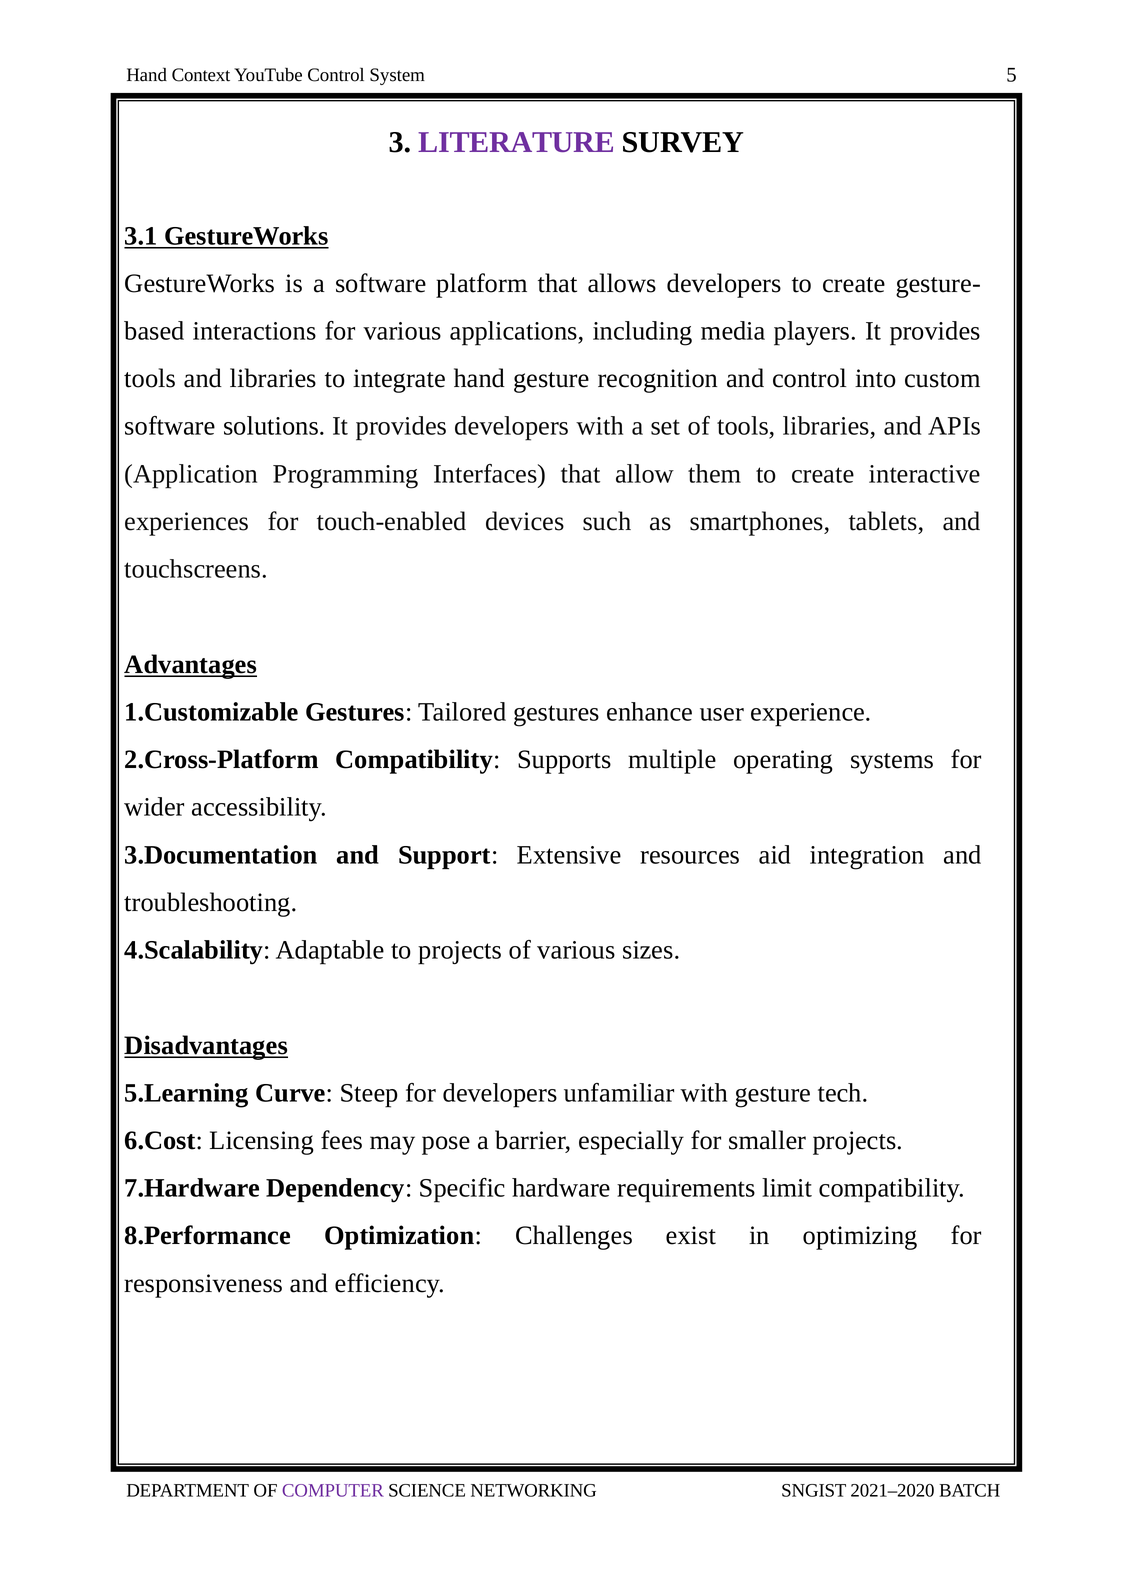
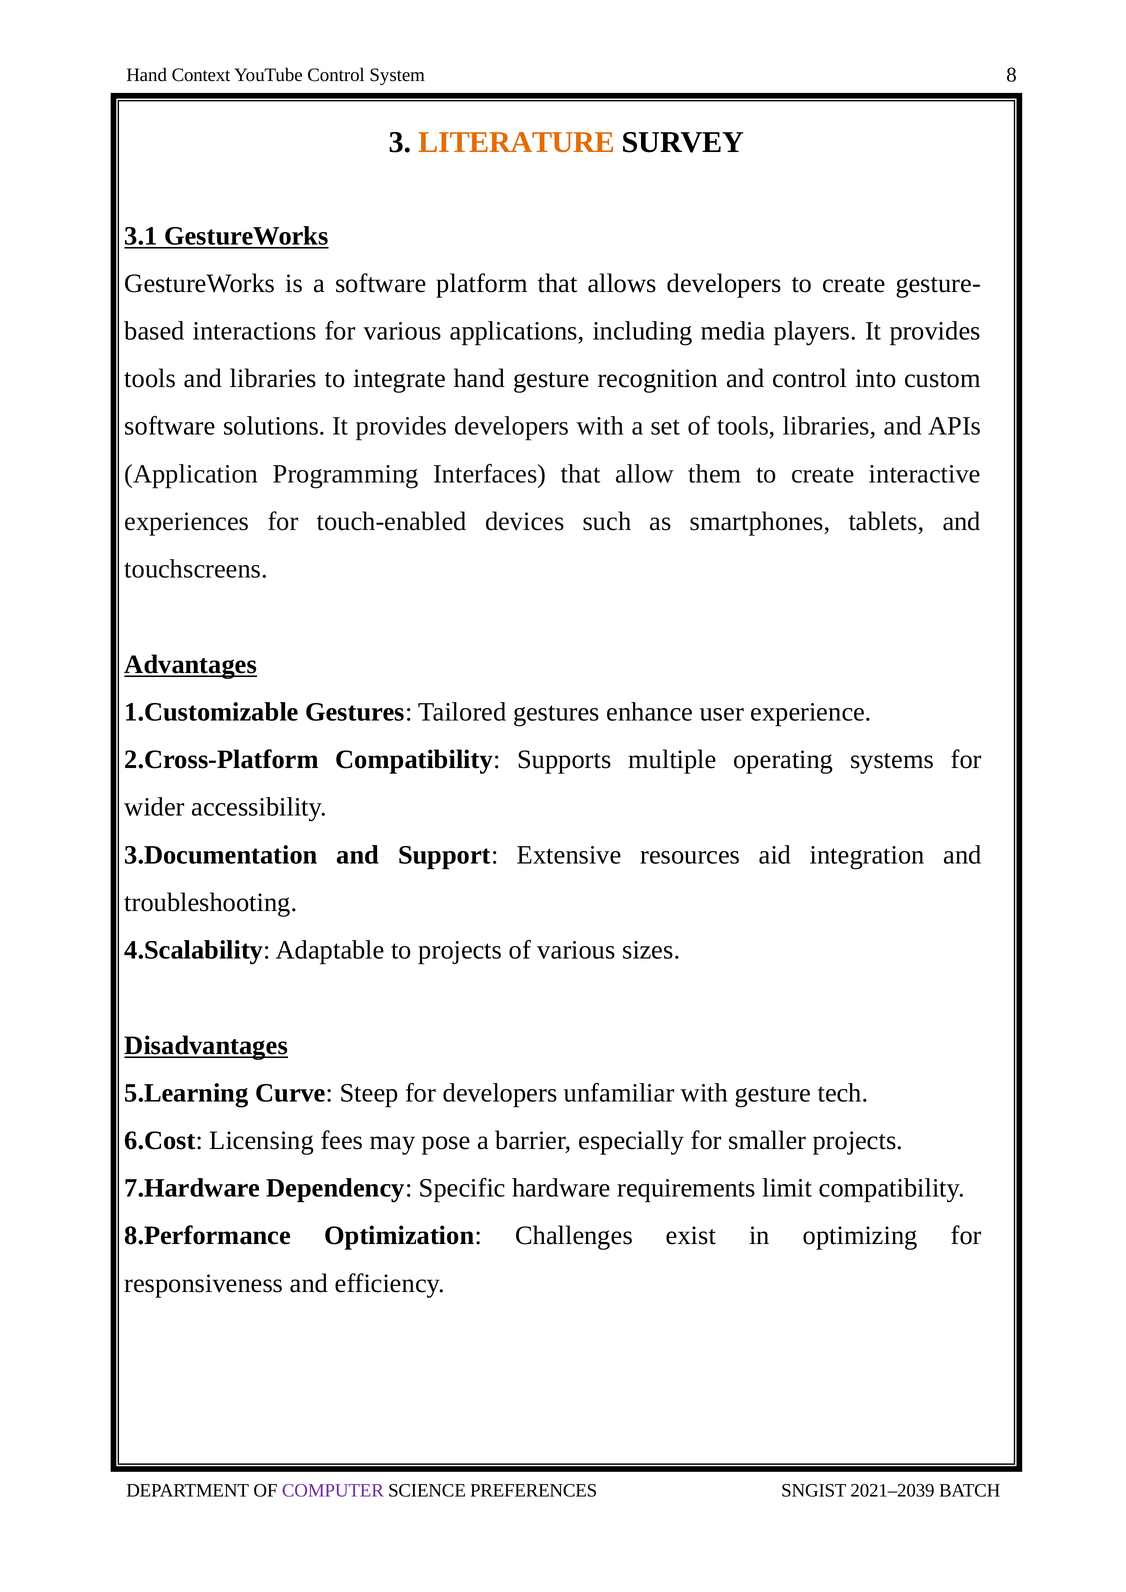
5: 5 -> 8 (1011, 75)
LITERATURE colour: purple -> orange (517, 142)
NETWORKING: NETWORKING -> PREFERENCES (534, 1490)
2021–2020: 2021–2020 -> 2021–2039 (893, 1490)
